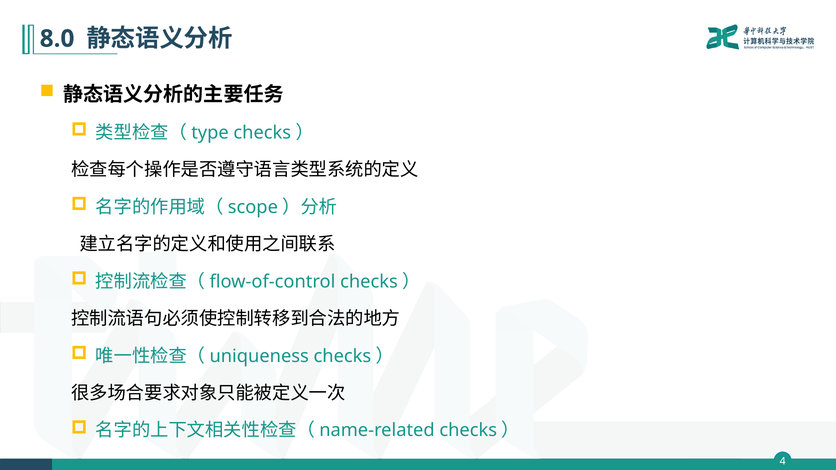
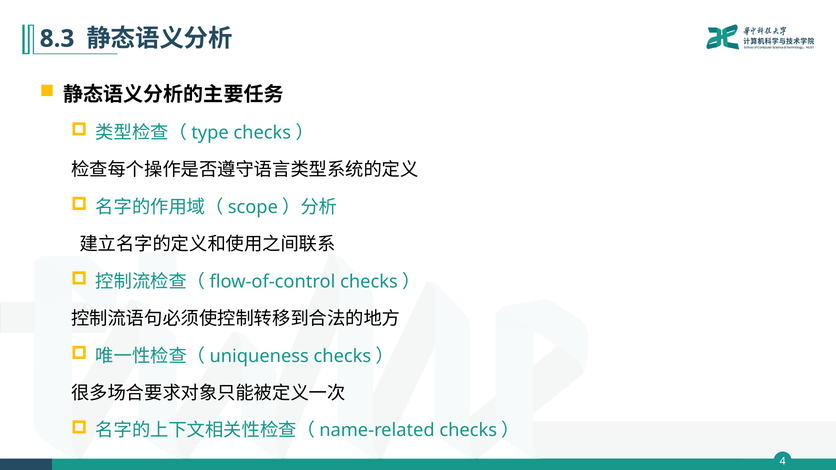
8.0: 8.0 -> 8.3 (57, 39)
